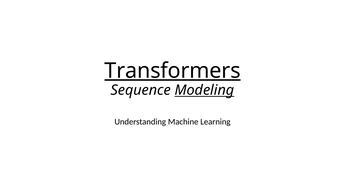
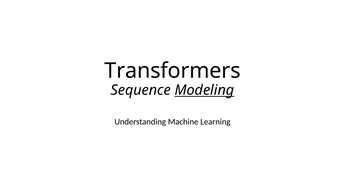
Transformers underline: present -> none (173, 71)
